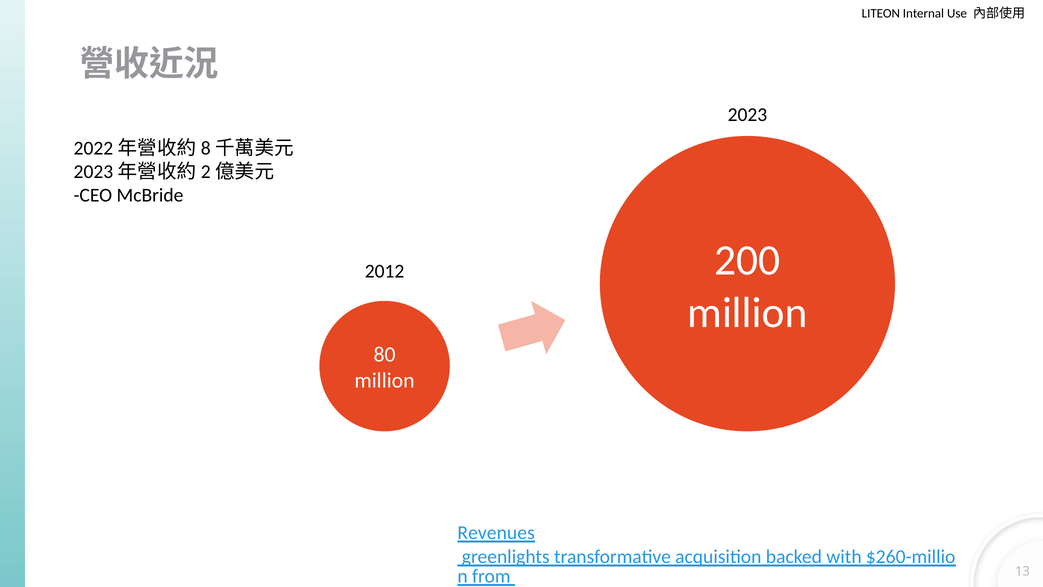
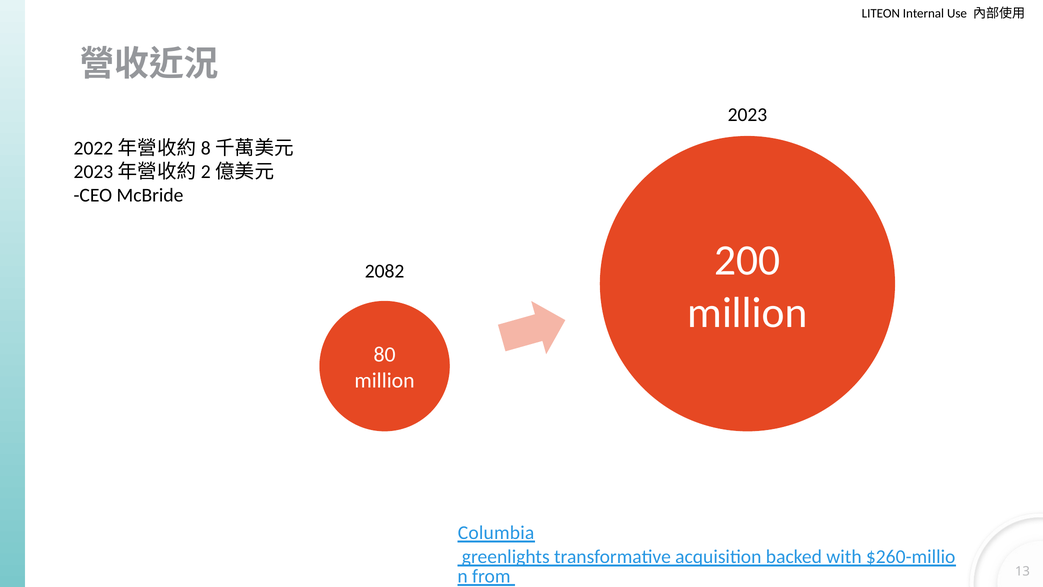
2012: 2012 -> 2082 (385, 271)
Revenues: Revenues -> Columbia (496, 533)
